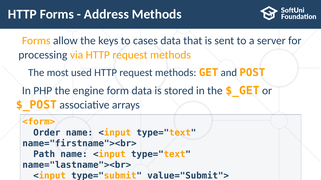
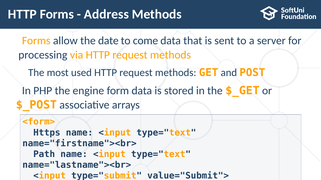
keys: keys -> date (108, 41)
cases: cases -> come (146, 41)
Order: Order -> Https (47, 133)
